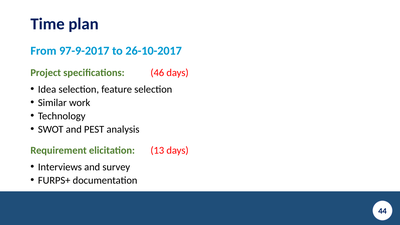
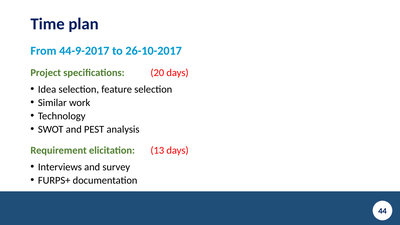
97-9-2017: 97-9-2017 -> 44-9-2017 (84, 51)
46: 46 -> 20 (157, 73)
